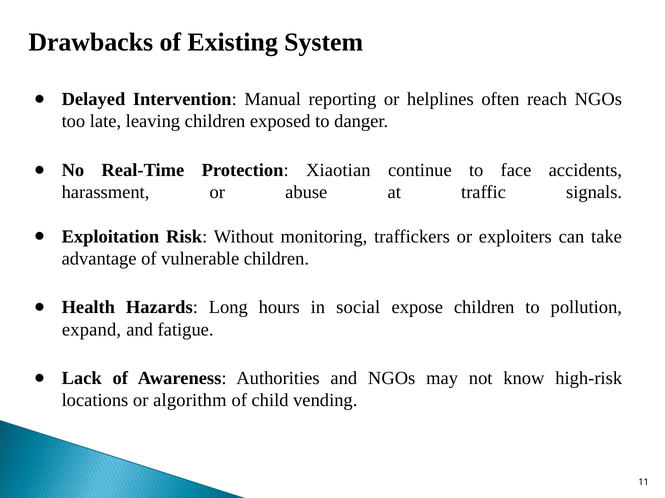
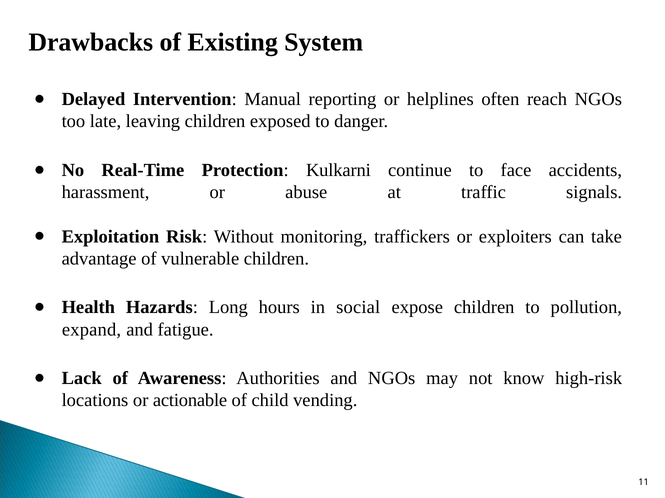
Xiaotian: Xiaotian -> Kulkarni (338, 170)
algorithm: algorithm -> actionable (190, 401)
